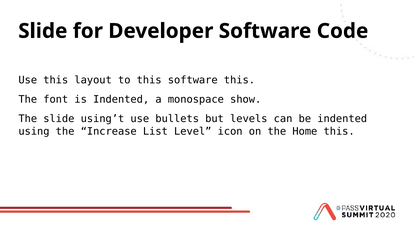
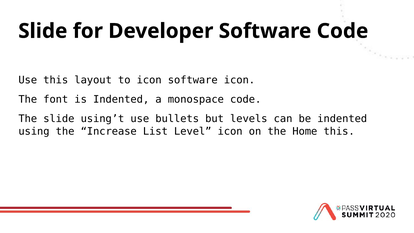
to this: this -> icon (149, 80)
software this: this -> icon (239, 80)
monospace show: show -> code (246, 100)
